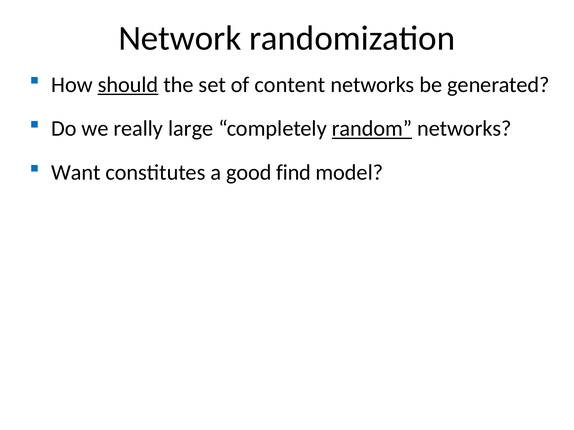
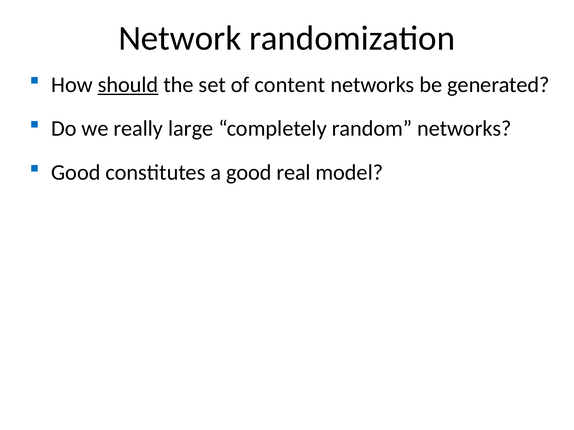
random underline: present -> none (372, 129)
Want: Want -> Good (76, 173)
find: find -> real (294, 173)
